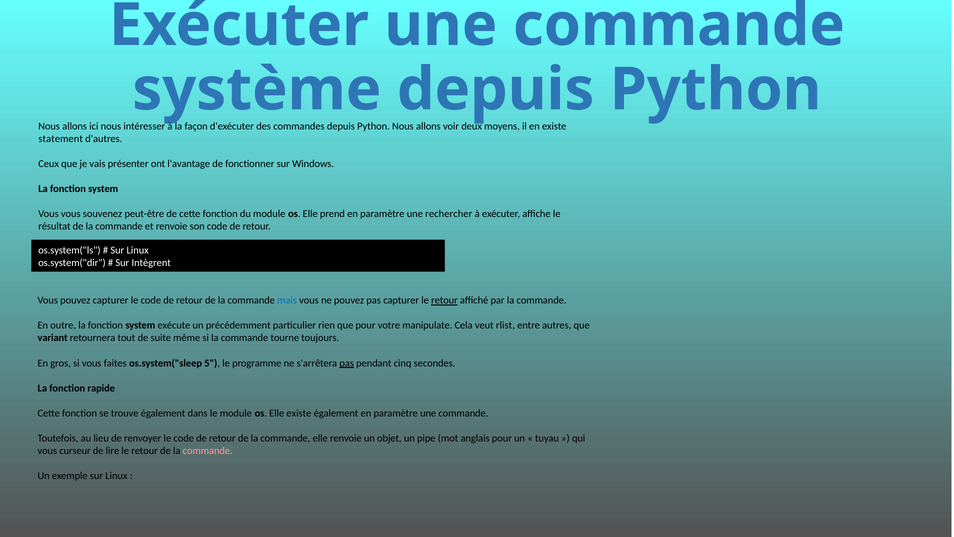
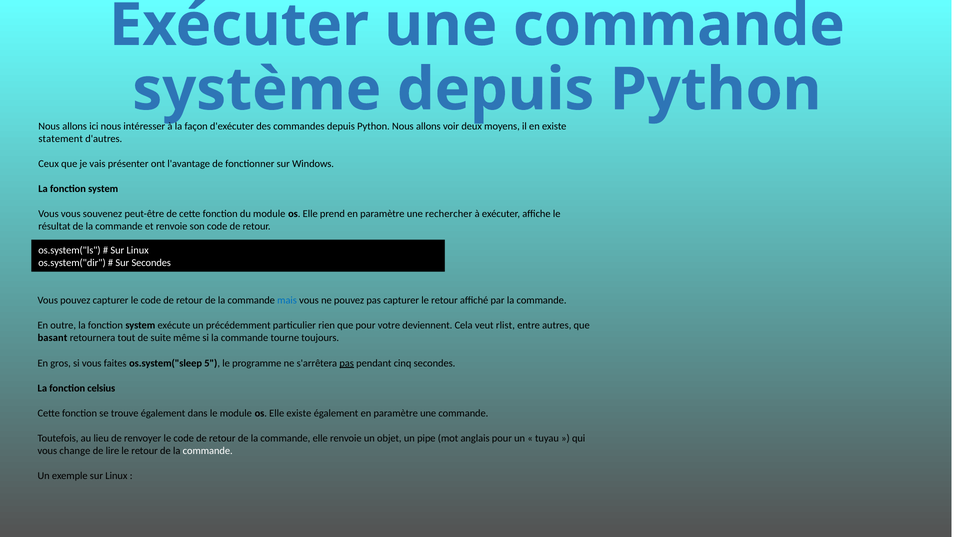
Sur Intègrent: Intègrent -> Secondes (151, 263)
retour underline: present -> none (444, 300)
manipulate: manipulate -> deviennent (427, 325)
variant: variant -> basant (53, 338)
rapide: rapide -> celsius (101, 388)
curseur: curseur -> change (75, 450)
commande colour: pink -> white (208, 450)
